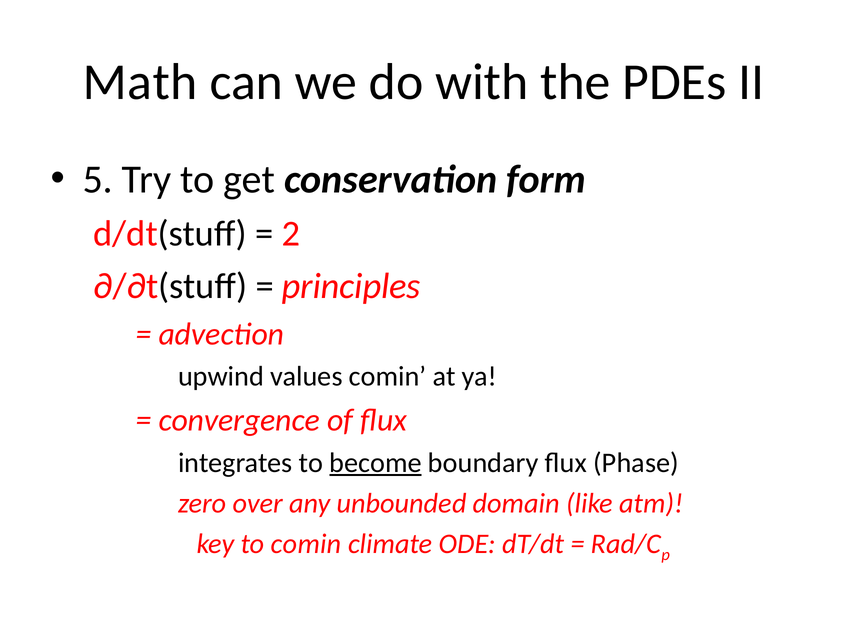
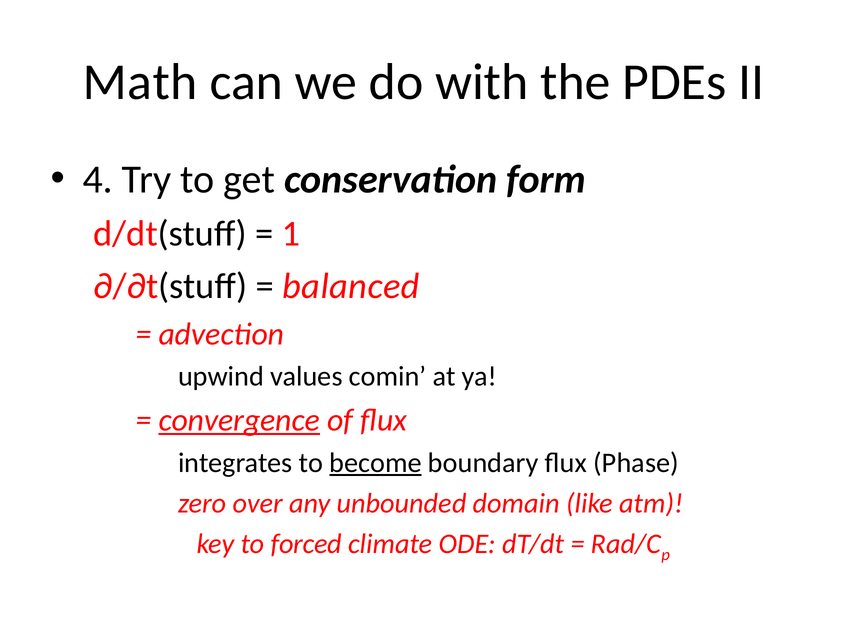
5: 5 -> 4 (98, 179)
2: 2 -> 1 (291, 234)
principles: principles -> balanced (351, 286)
convergence underline: none -> present (239, 420)
to comin: comin -> forced (306, 544)
